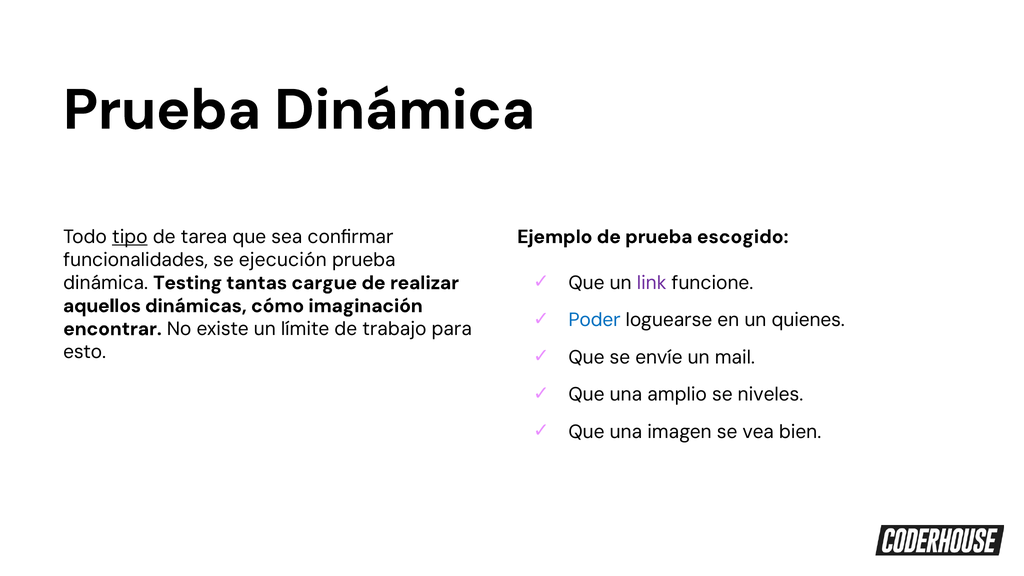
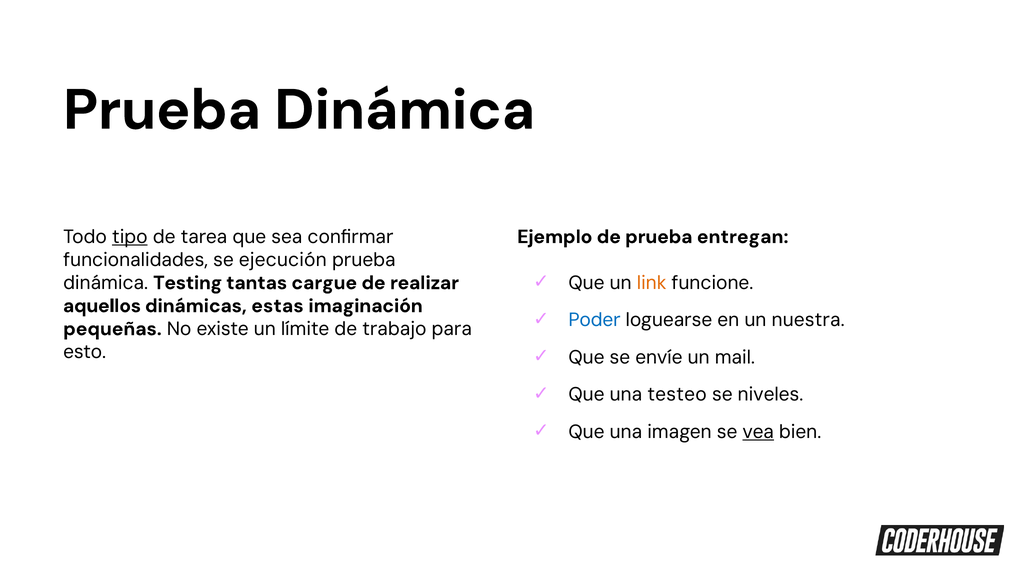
escogido: escogido -> entregan (743, 237)
link colour: purple -> orange (652, 283)
cómo: cómo -> estas (277, 306)
quienes: quienes -> nuestra (808, 320)
encontrar: encontrar -> pequeñas (112, 329)
amplio: amplio -> testeo (677, 395)
vea underline: none -> present (758, 432)
